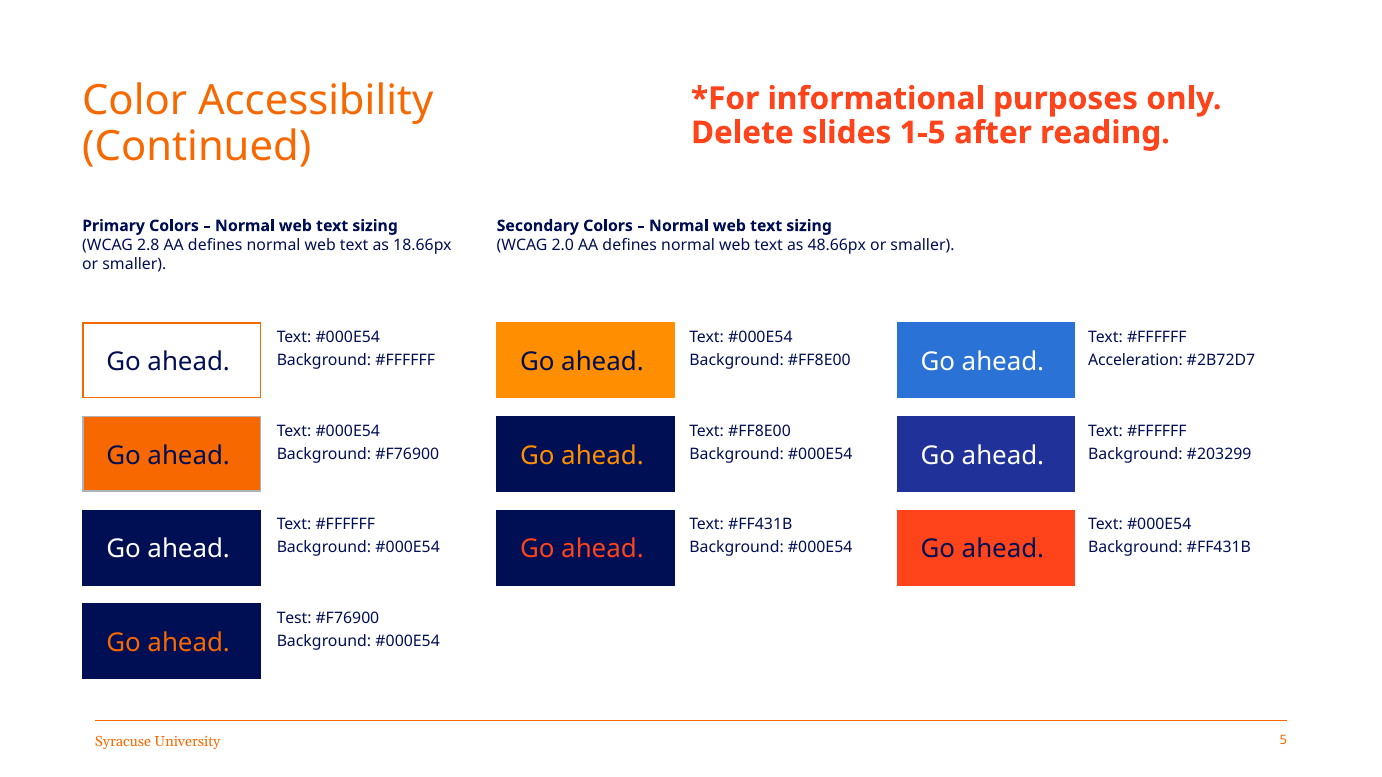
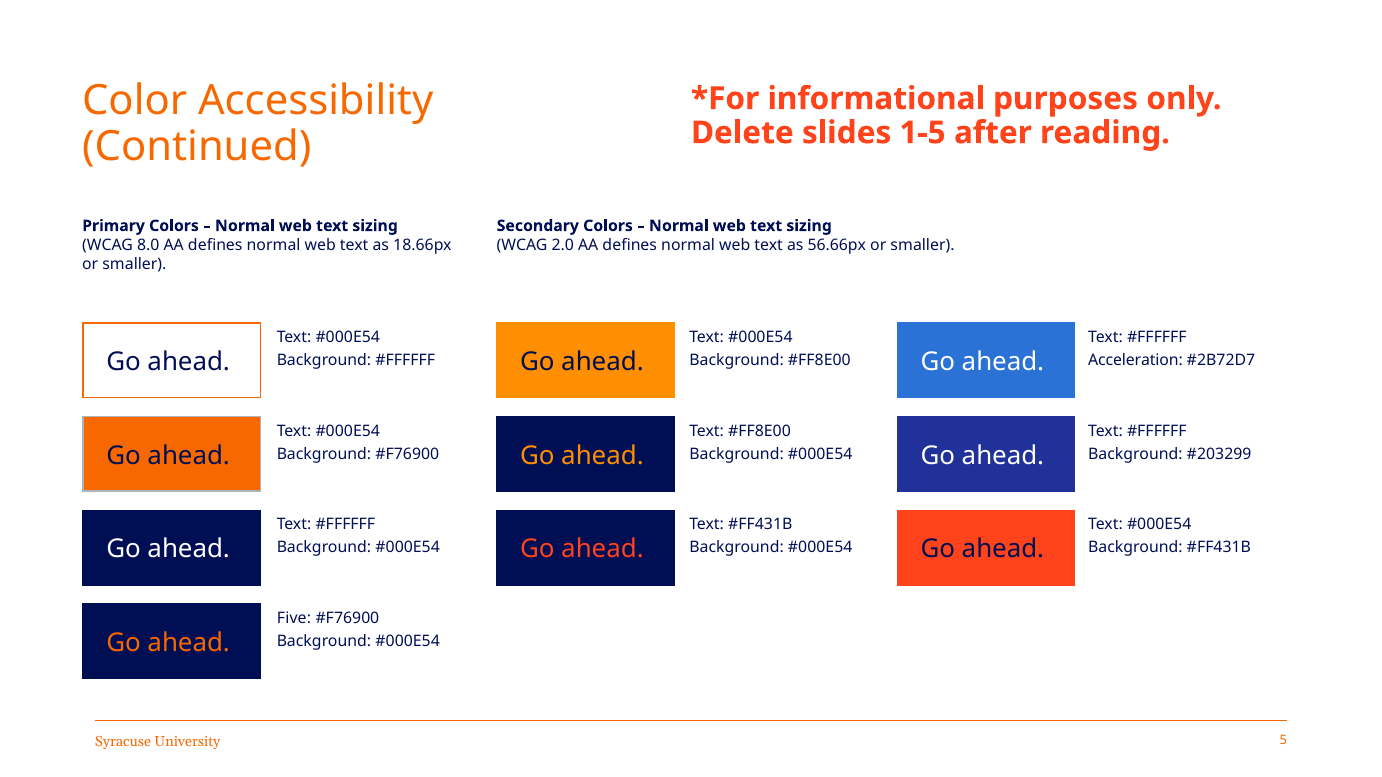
2.8: 2.8 -> 8.0 (148, 245)
48.66px: 48.66px -> 56.66px (837, 245)
Test: Test -> Five (294, 619)
